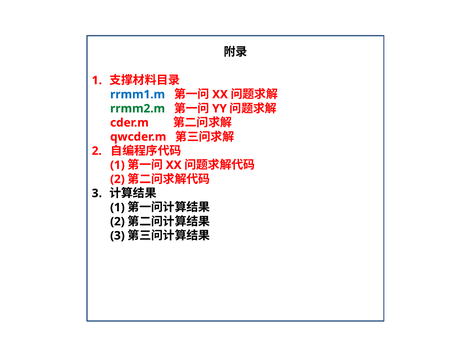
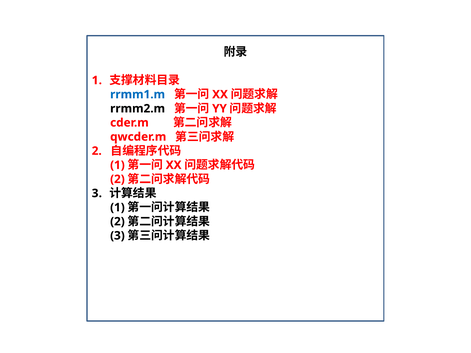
rrmm2.m colour: green -> black (138, 109)
